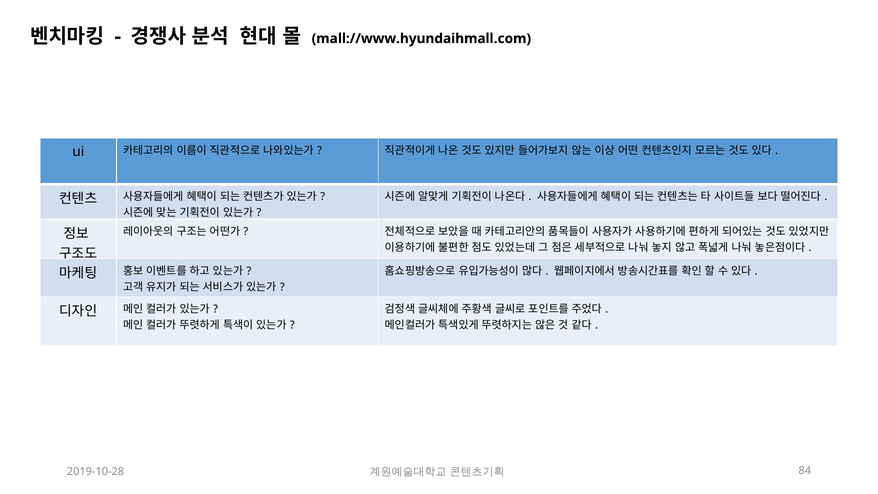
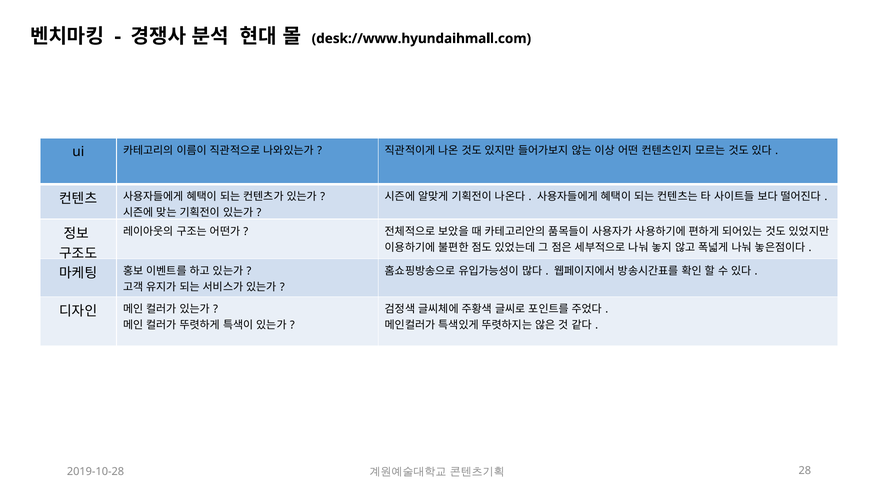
mall://www.hyundaihmall.com: mall://www.hyundaihmall.com -> desk://www.hyundaihmall.com (421, 39)
84: 84 -> 28 (805, 471)
